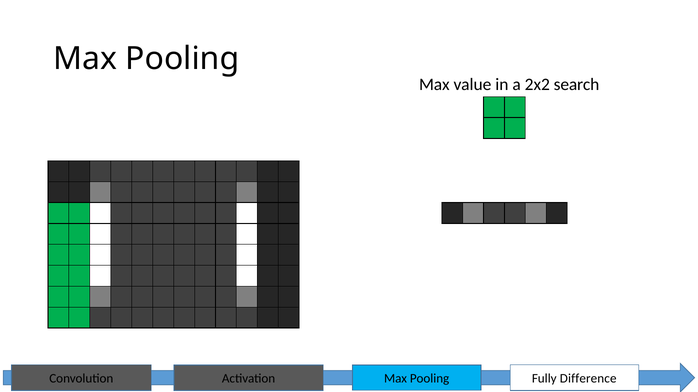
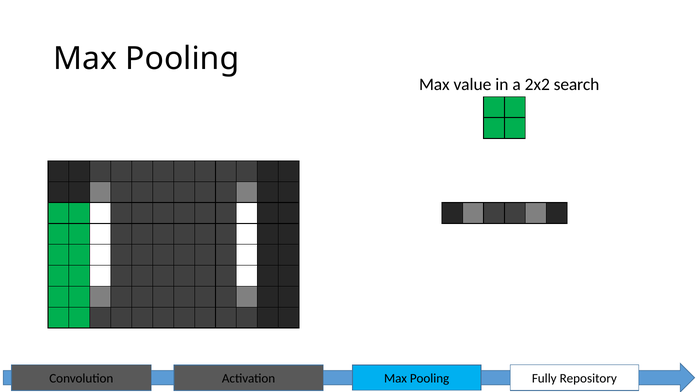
Difference: Difference -> Repository (588, 379)
